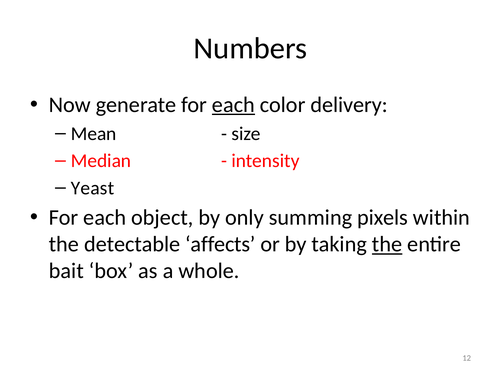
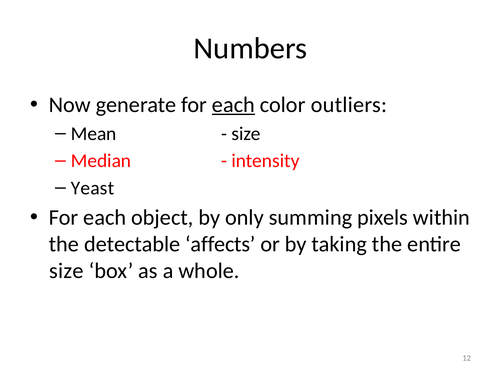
delivery: delivery -> outliers (349, 105)
the underline: present -> none (387, 245)
bait: bait -> size (66, 272)
